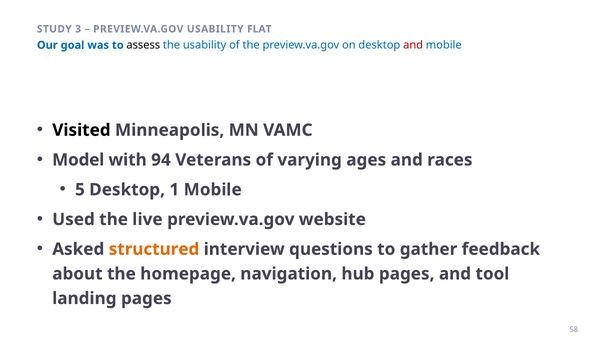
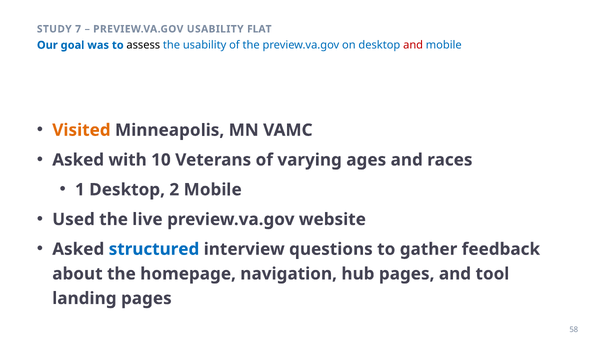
3: 3 -> 7 (78, 29)
Visited colour: black -> orange (81, 130)
Model: Model -> Asked (78, 160)
94: 94 -> 10 (161, 160)
5: 5 -> 1 (80, 190)
1: 1 -> 2 (174, 190)
structured colour: orange -> blue (154, 249)
